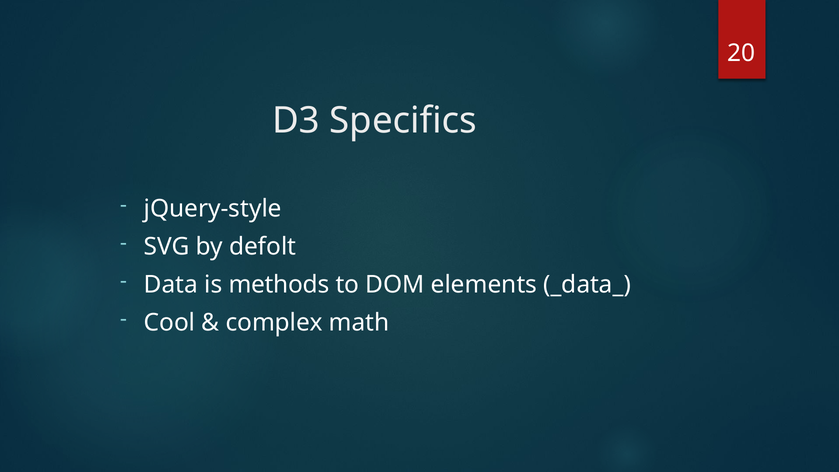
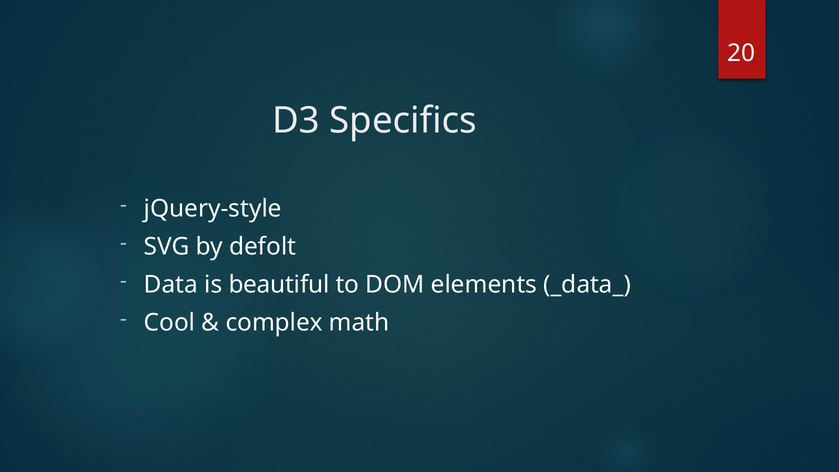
methods: methods -> beautiful (279, 285)
